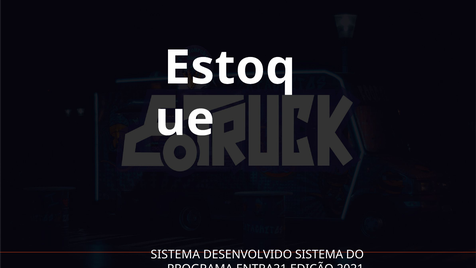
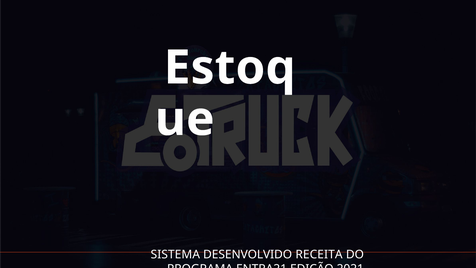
DESENVOLVIDO SISTEMA: SISTEMA -> RECEITA (319, 254)
